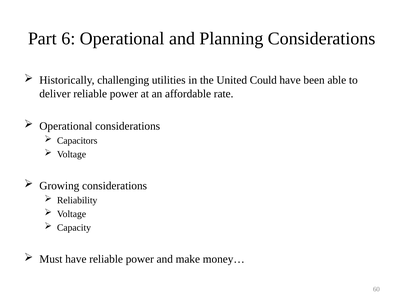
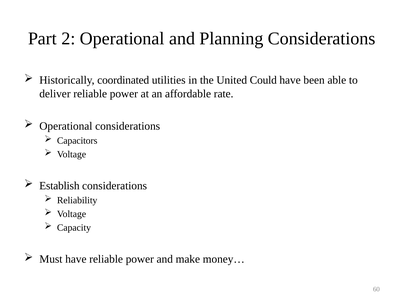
6: 6 -> 2 (68, 39)
challenging: challenging -> coordinated (123, 80)
Growing: Growing -> Establish (59, 186)
